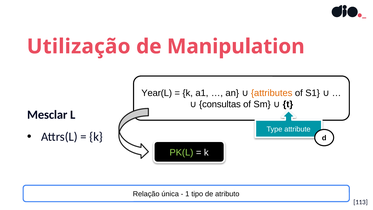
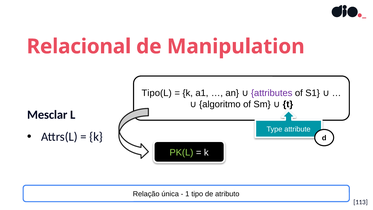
Utilização: Utilização -> Relacional (79, 46)
Year(L: Year(L -> Tipo(L (157, 93)
attributes colour: orange -> purple (272, 93)
consultas: consultas -> algoritmo (220, 104)
